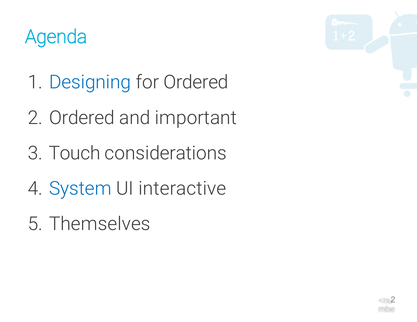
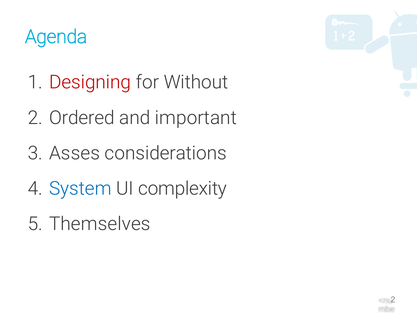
Designing colour: blue -> red (90, 82)
for Ordered: Ordered -> Without (196, 82)
Touch: Touch -> Asses (74, 153)
interactive: interactive -> complexity (183, 189)
